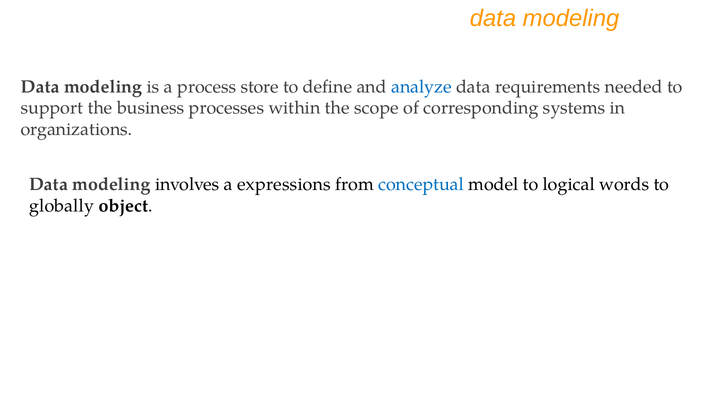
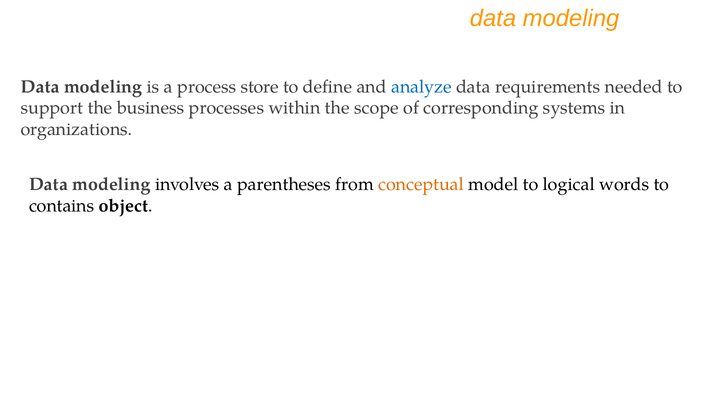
expressions: expressions -> parentheses (284, 184)
conceptual colour: blue -> orange (421, 184)
globally: globally -> contains (62, 206)
